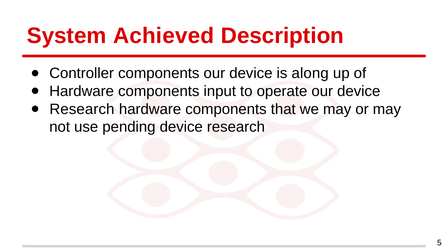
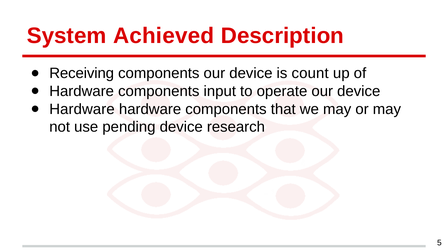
Controller: Controller -> Receiving (82, 73)
along: along -> count (310, 73)
Research: Research -> Hardware (82, 109)
